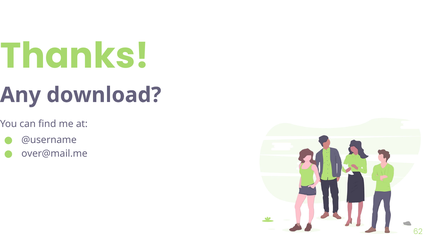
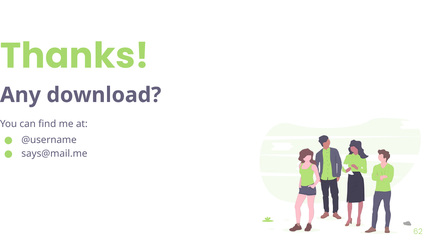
over@mail.me: over@mail.me -> says@mail.me (54, 153)
